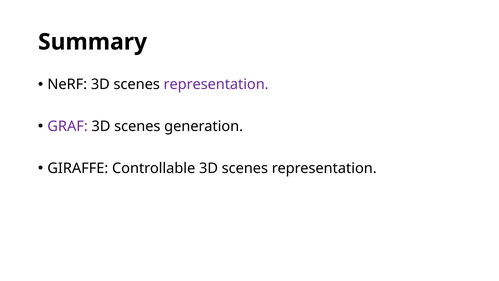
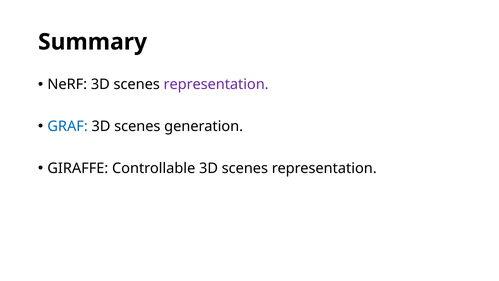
GRAF colour: purple -> blue (68, 126)
